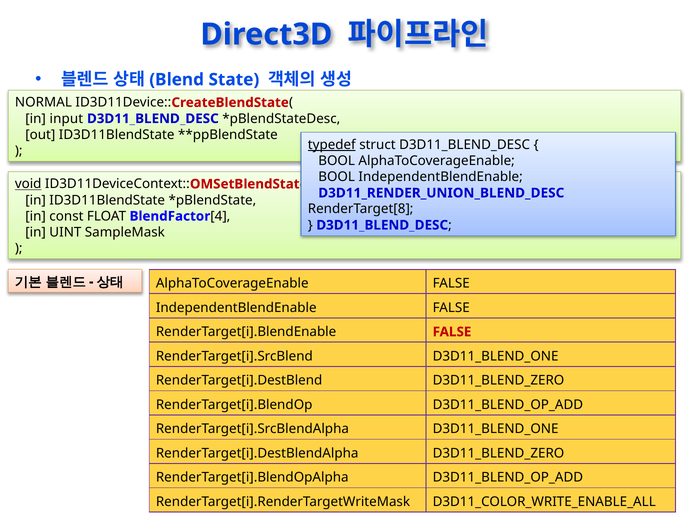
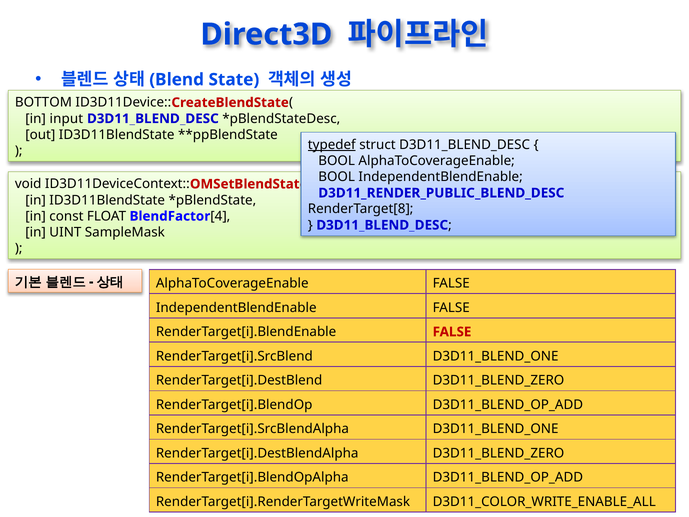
NORMAL: NORMAL -> BOTTOM (43, 103)
void underline: present -> none (28, 184)
D3D11_RENDER_UNION_BLEND_DESC: D3D11_RENDER_UNION_BLEND_DESC -> D3D11_RENDER_PUBLIC_BLEND_DESC (441, 193)
